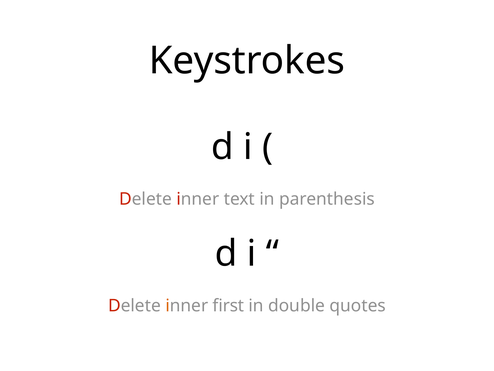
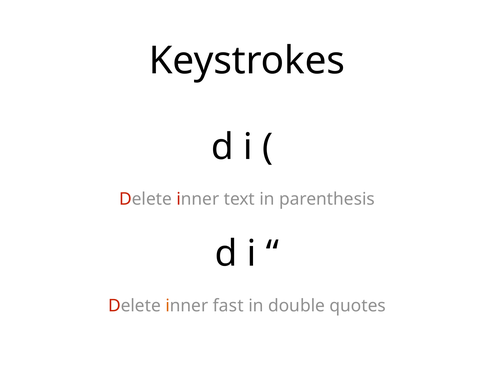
first: first -> fast (228, 305)
